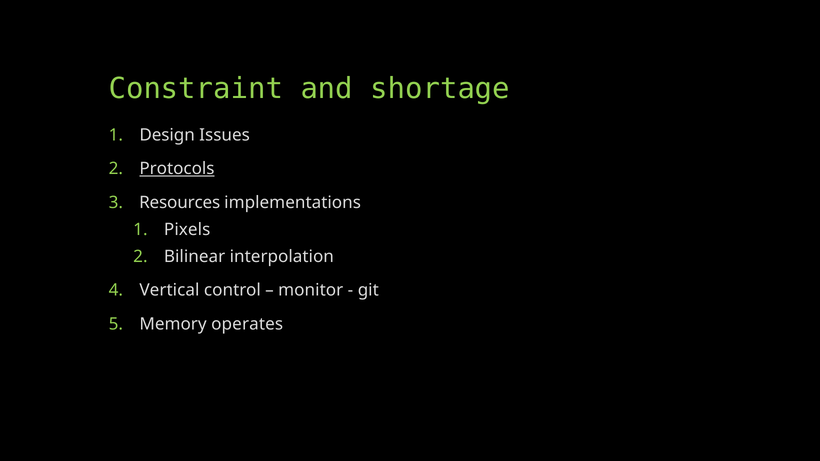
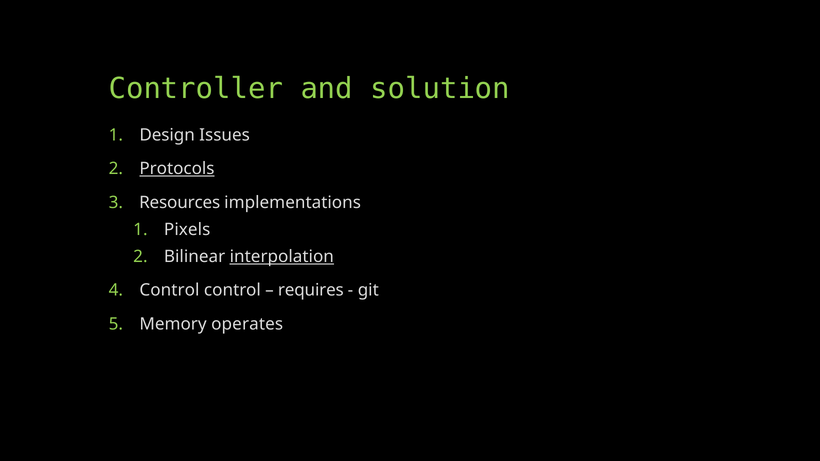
Constraint: Constraint -> Controller (196, 89)
shortage: shortage -> solution (440, 89)
interpolation underline: none -> present (282, 257)
Vertical: Vertical -> Control (169, 290)
monitor: monitor -> requires (311, 290)
